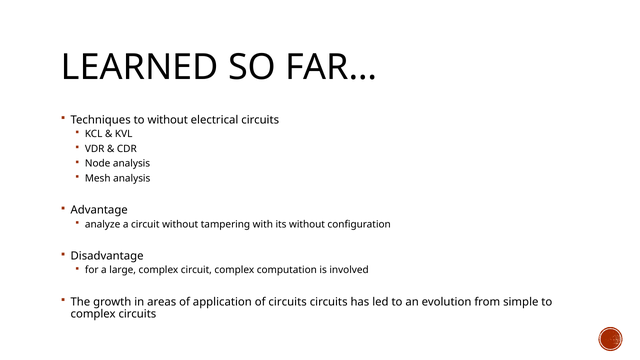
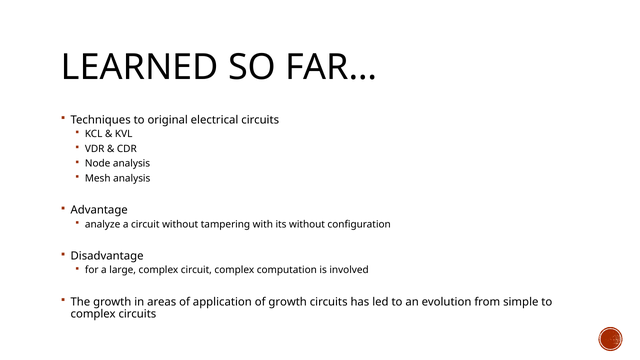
to without: without -> original (168, 120)
of circuits: circuits -> growth (288, 302)
